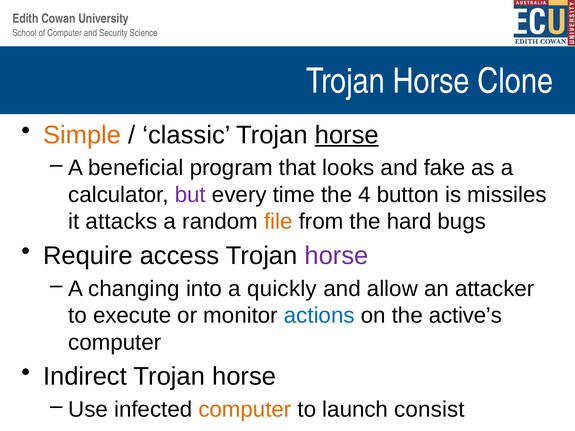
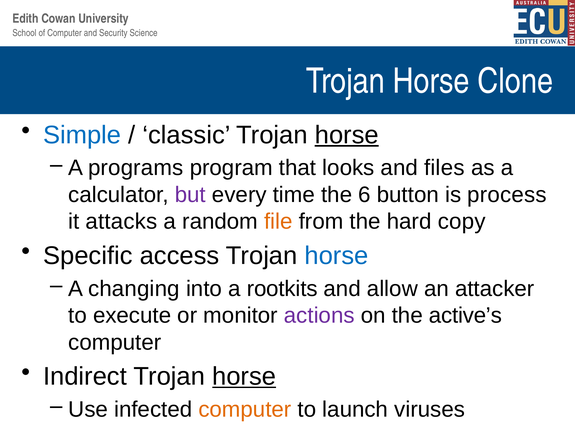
Simple colour: orange -> blue (82, 135)
beneficial: beneficial -> programs (136, 168)
fake: fake -> files (444, 168)
4: 4 -> 6 (364, 195)
missiles: missiles -> process (507, 195)
bugs: bugs -> copy (462, 222)
Require: Require -> Specific (88, 256)
horse colour: purple -> blue (336, 256)
quickly: quickly -> rootkits (282, 289)
actions colour: blue -> purple (319, 316)
horse underline: none -> present (244, 377)
consist: consist -> viruses (430, 410)
